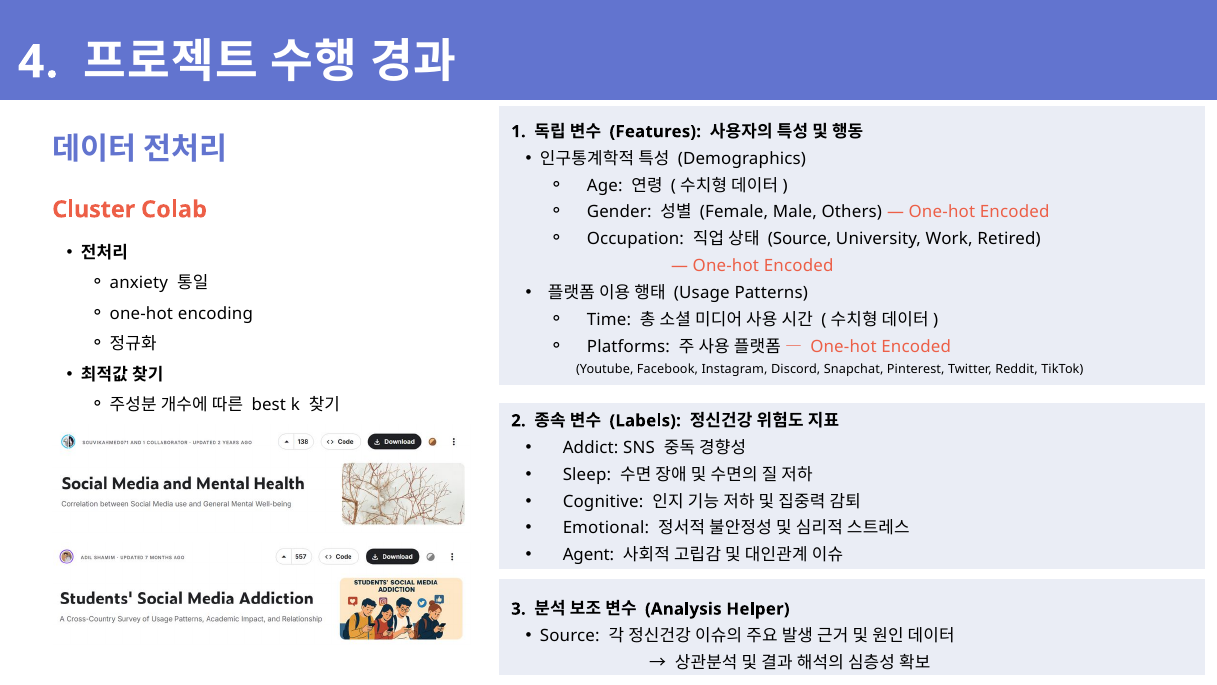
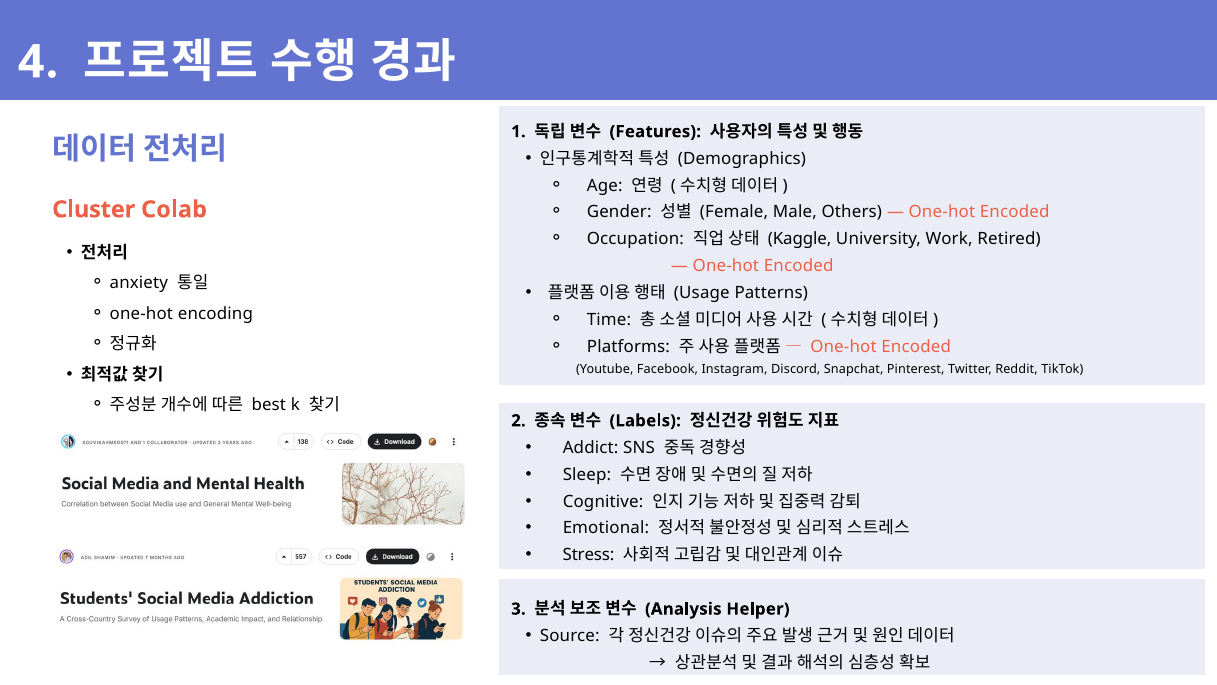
Source: Source -> Kaggle (800, 239)
Agent: Agent -> Stress (589, 555)
